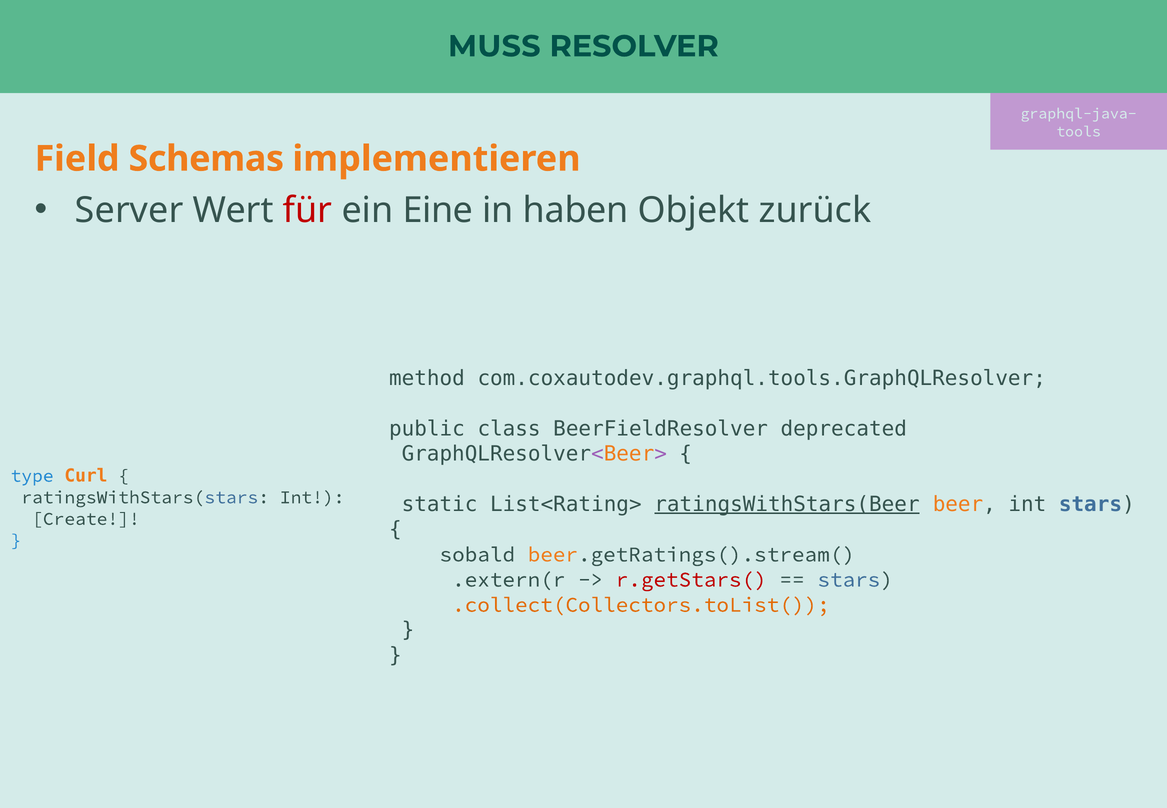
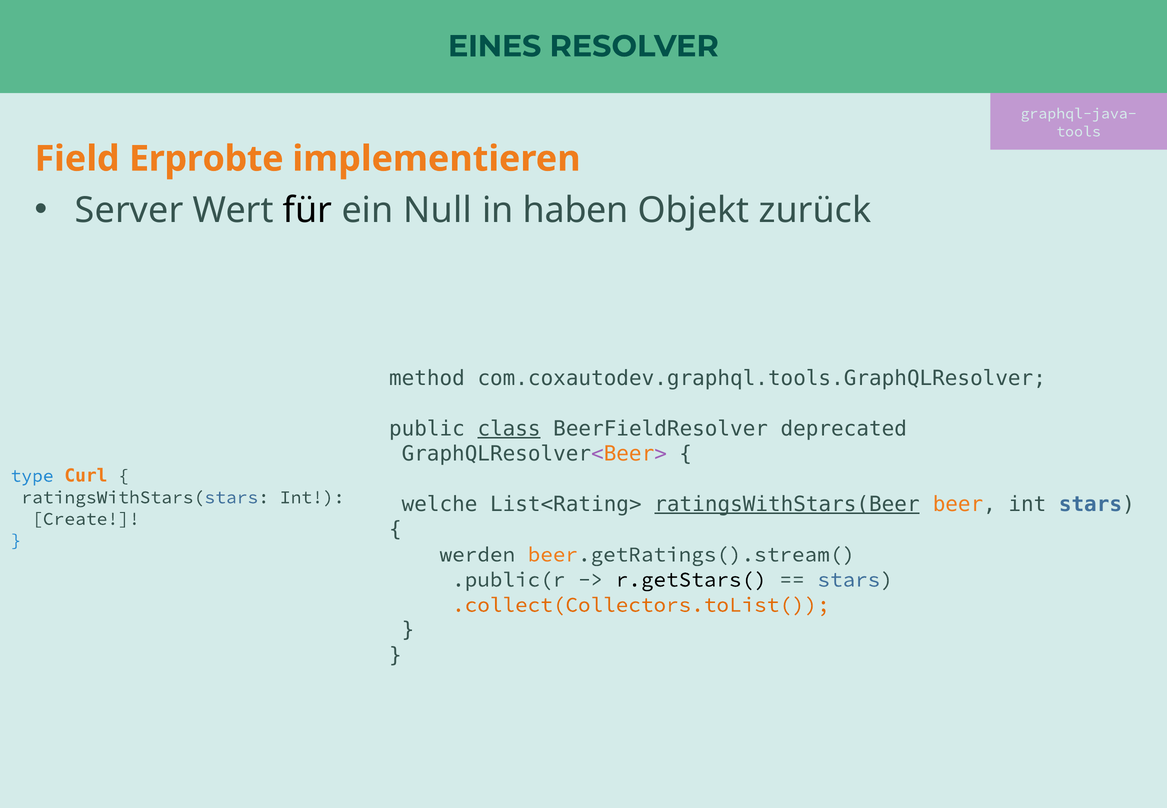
MUSS: MUSS -> EINES (495, 46)
Schemas: Schemas -> Erprobte (206, 159)
für colour: red -> black (308, 211)
Eine: Eine -> Null (438, 211)
class underline: none -> present (509, 429)
static: static -> welche (440, 504)
sobald: sobald -> werden (477, 554)
.extern(r: .extern(r -> .public(r (509, 580)
r.getStars( colour: red -> black (691, 580)
